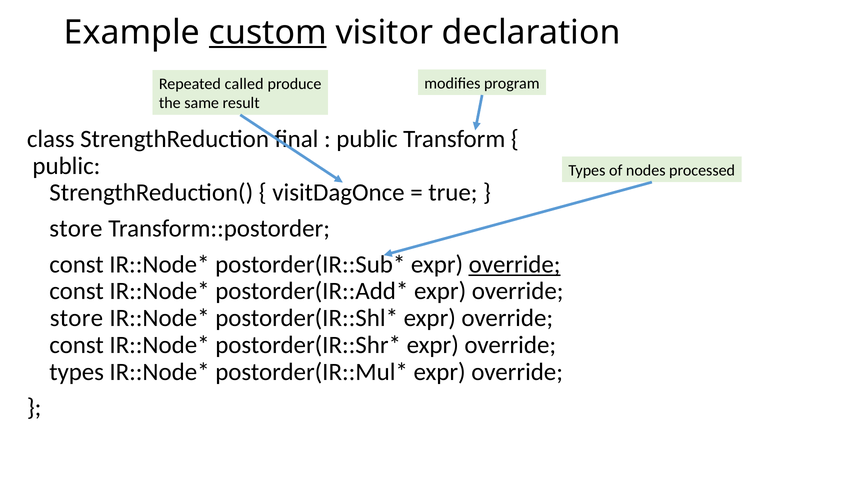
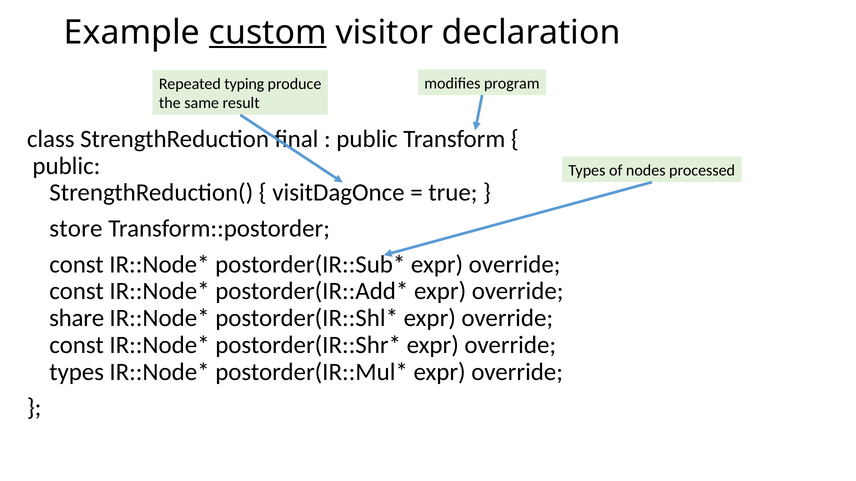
called: called -> typing (244, 84)
override underline: present -> none (515, 265)
store: store -> share (77, 318)
